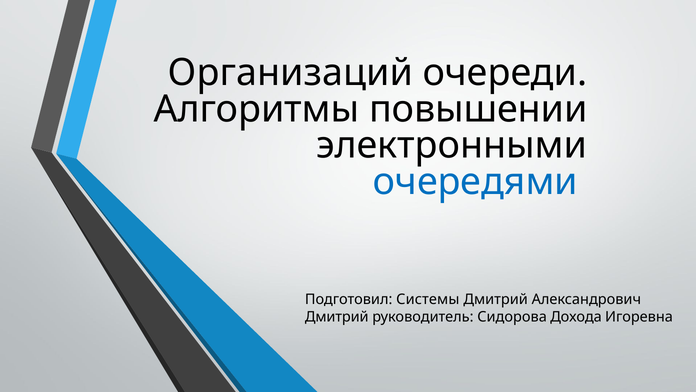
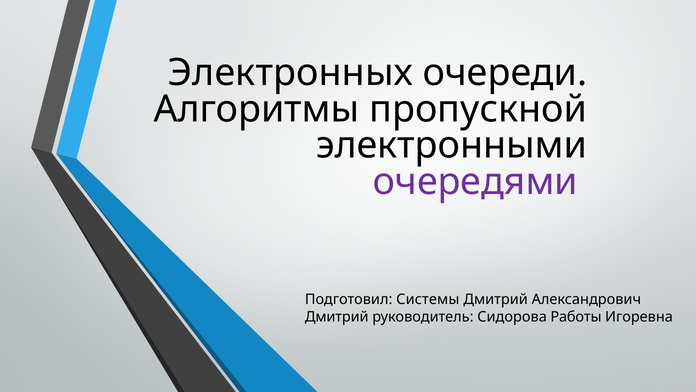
Организаций: Организаций -> Электронных (290, 73)
повышении: повышении -> пропускной (478, 109)
очередями colour: blue -> purple (475, 181)
Дохода: Дохода -> Работы (576, 317)
